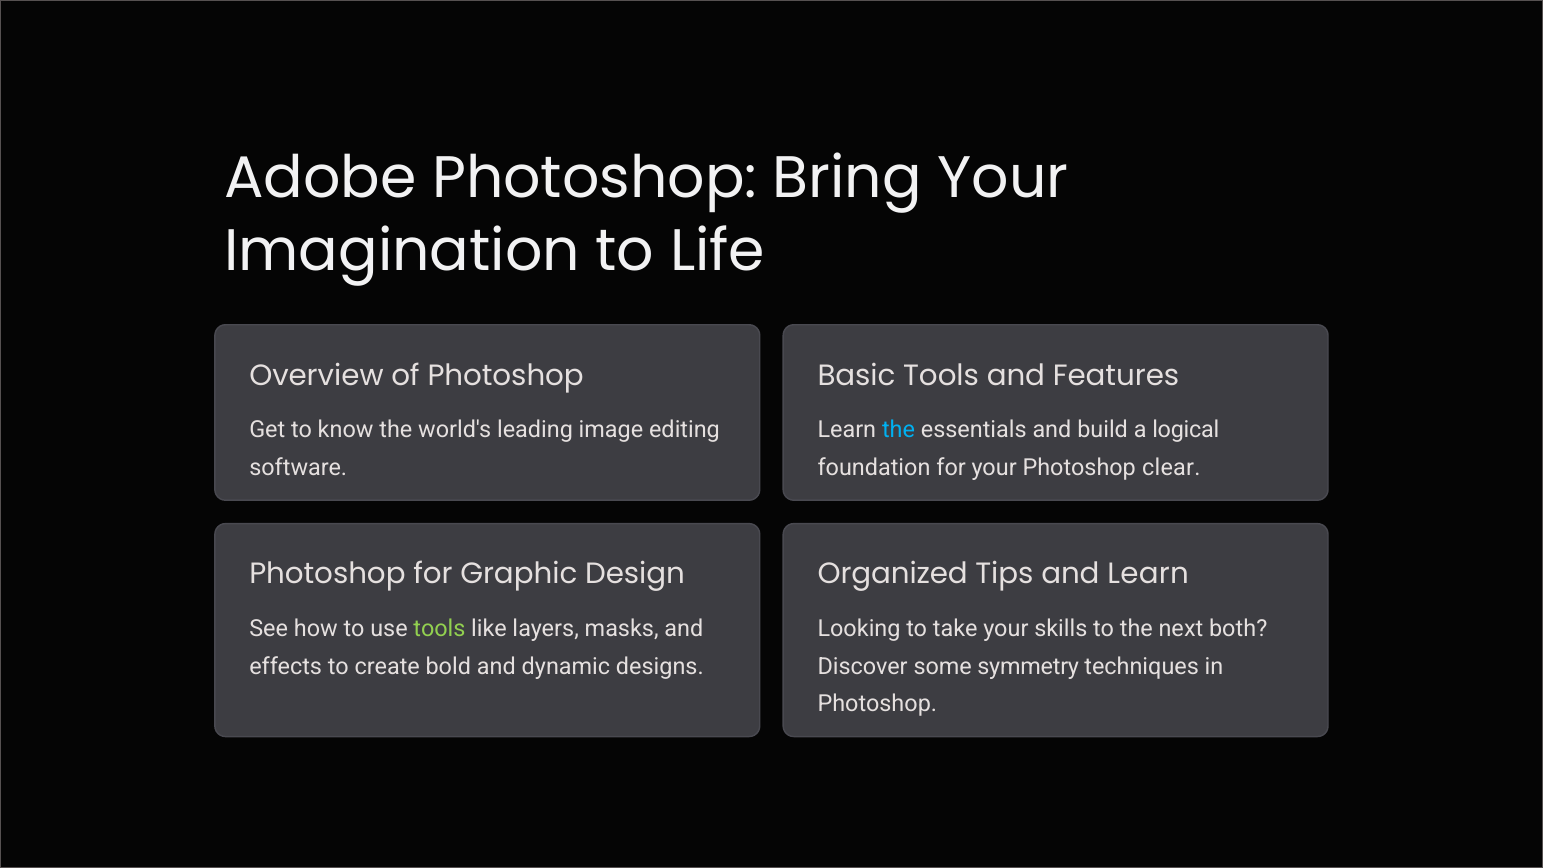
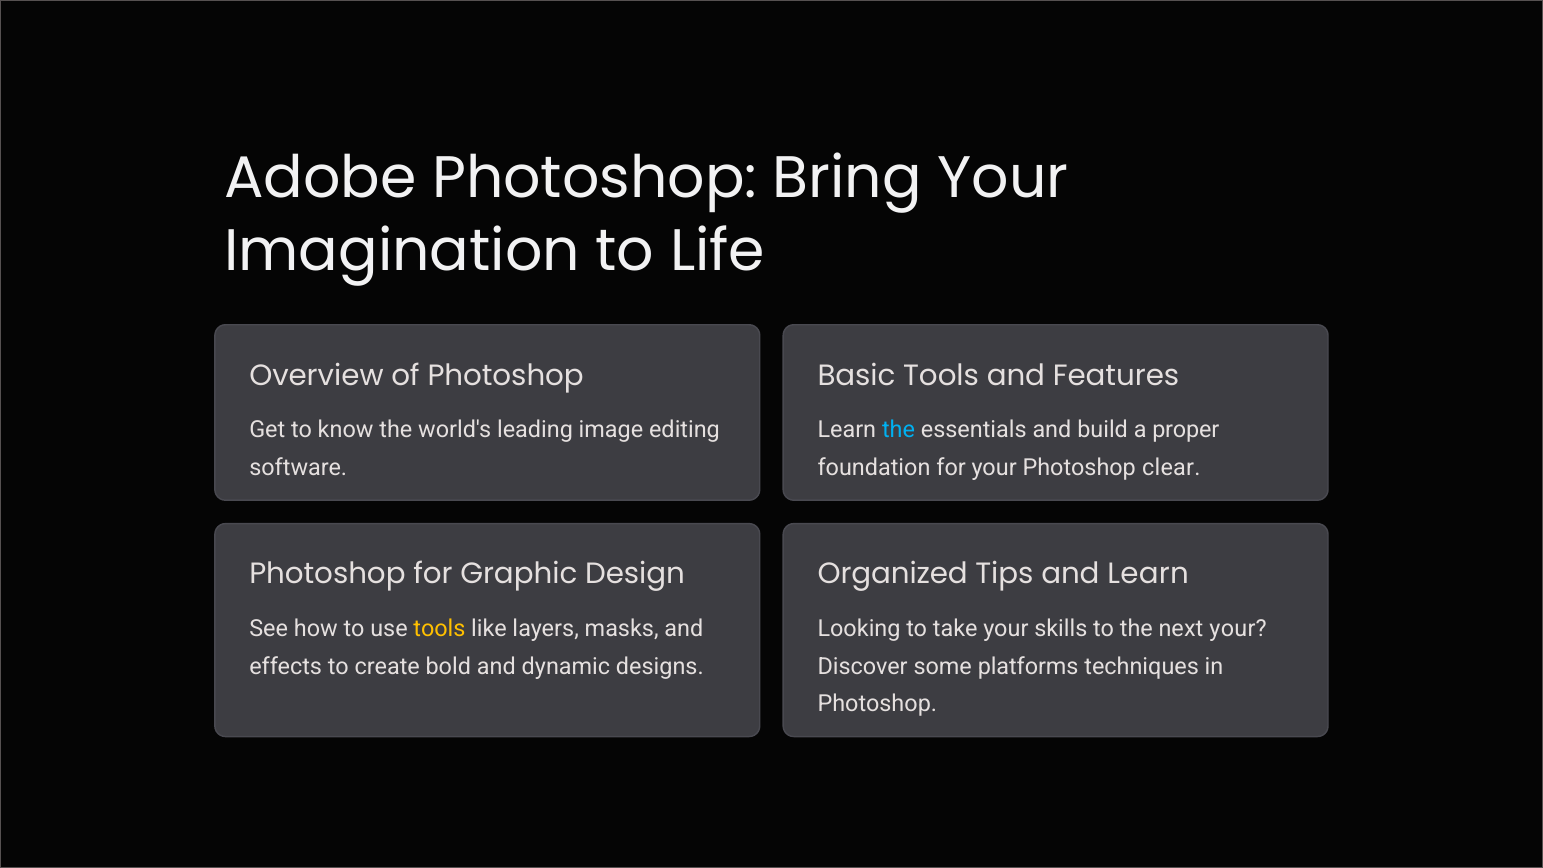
logical: logical -> proper (1186, 430)
tools colour: light green -> yellow (439, 629)
next both: both -> your (1238, 629)
symmetry: symmetry -> platforms (1028, 666)
